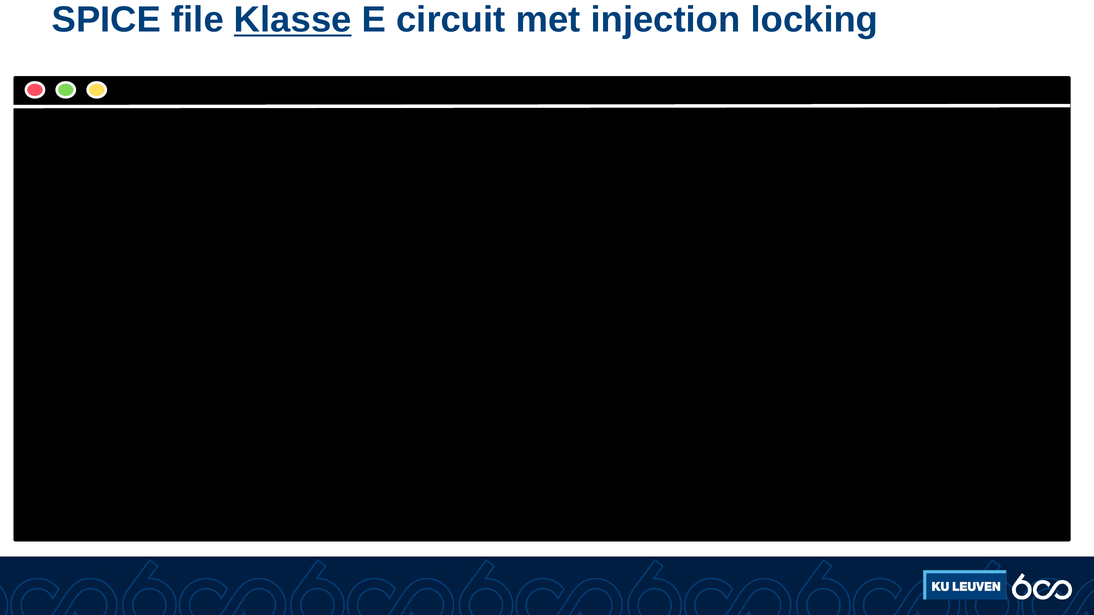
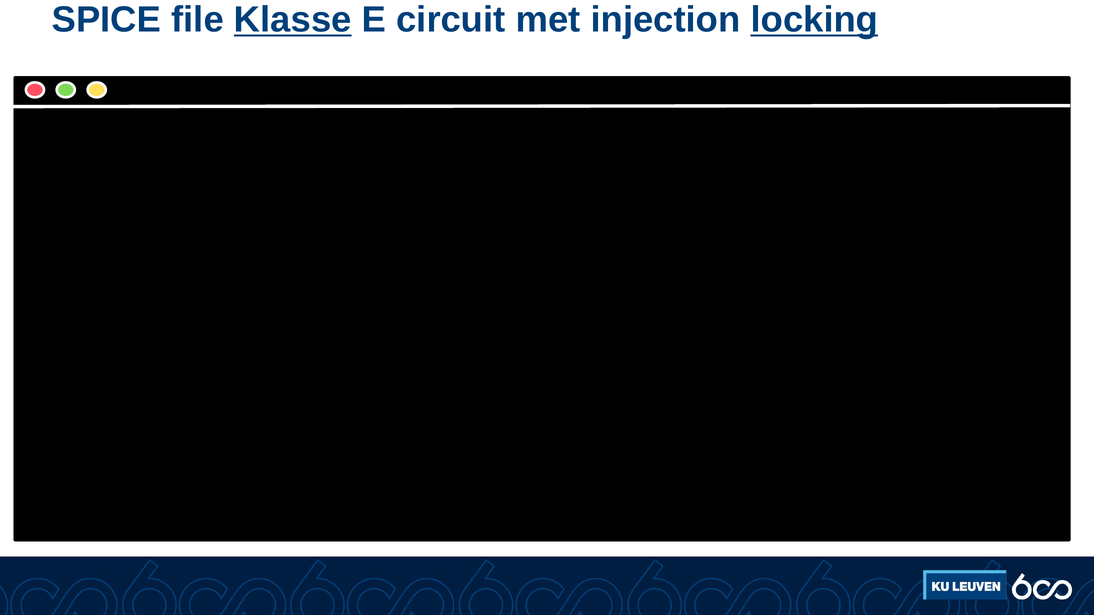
locking underline: none -> present (814, 20)
